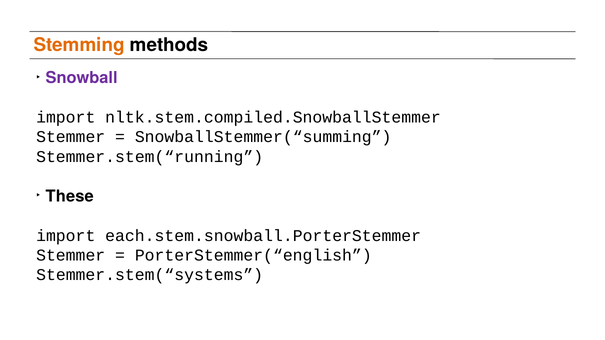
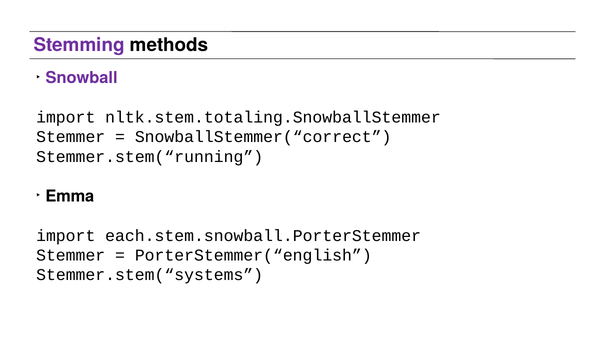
Stemming colour: orange -> purple (79, 45)
nltk.stem.compiled.SnowballStemmer: nltk.stem.compiled.SnowballStemmer -> nltk.stem.totaling.SnowballStemmer (273, 117)
SnowballStemmer(“summing: SnowballStemmer(“summing -> SnowballStemmer(“correct (263, 137)
These: These -> Emma (70, 196)
